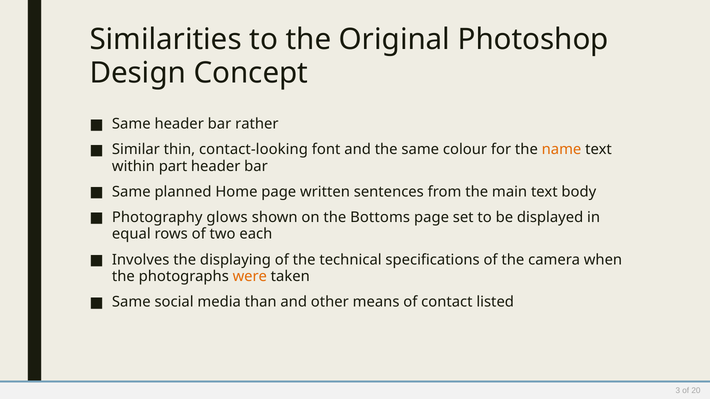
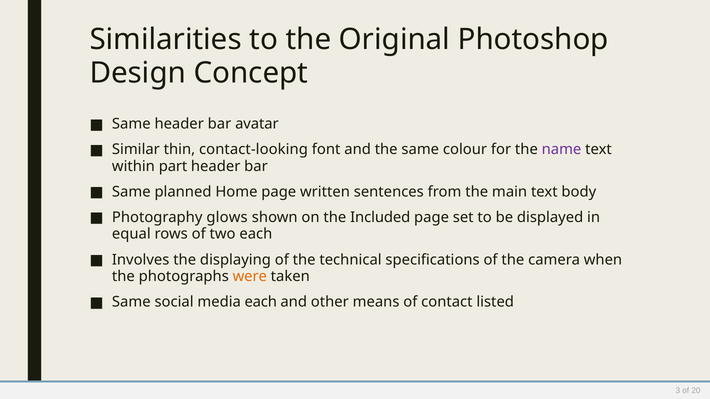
rather: rather -> avatar (257, 124)
name colour: orange -> purple (561, 150)
Bottoms: Bottoms -> Included (380, 218)
media than: than -> each (261, 302)
